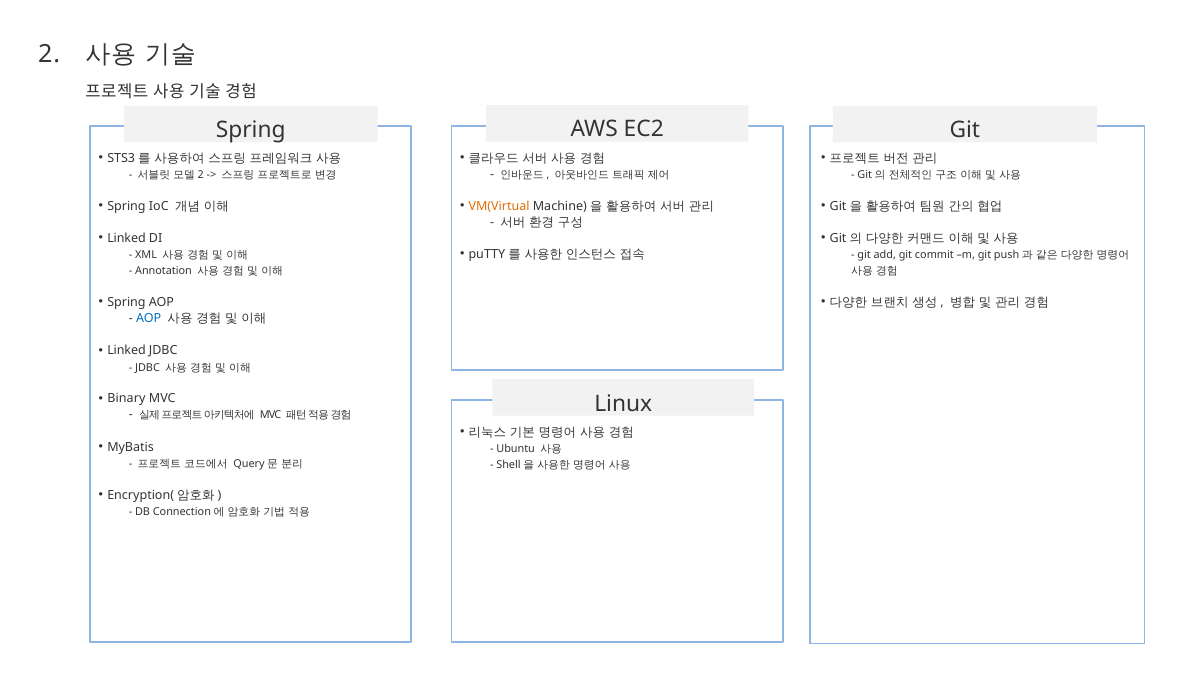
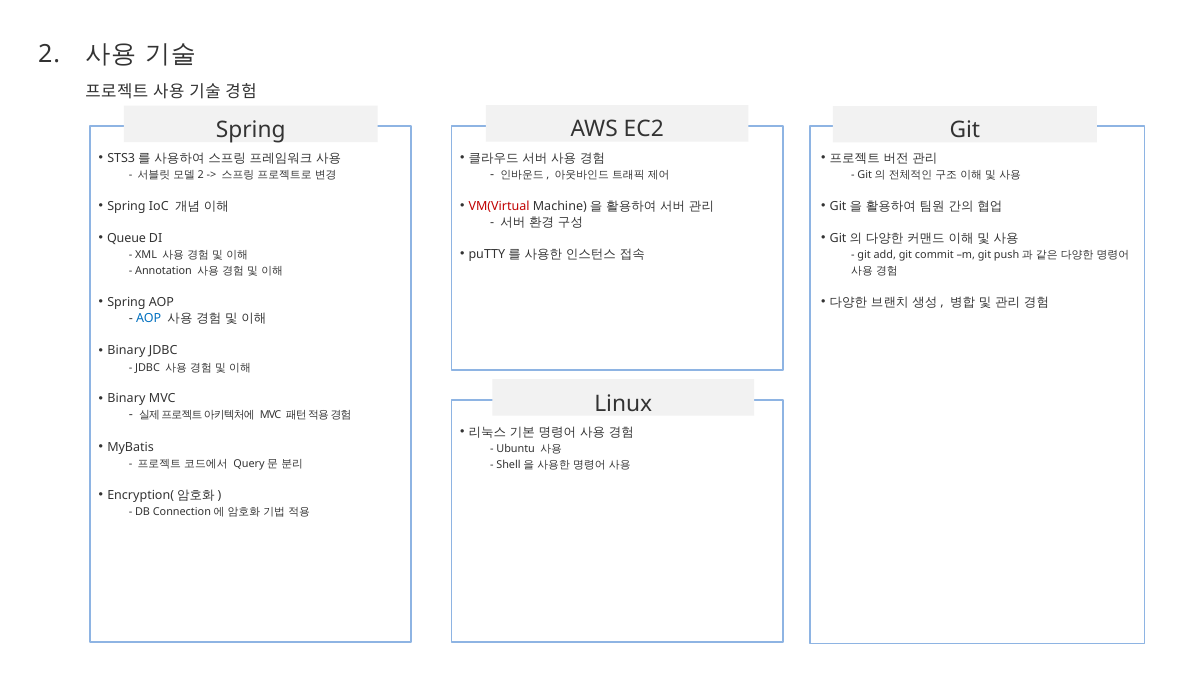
VM(Virtual colour: orange -> red (499, 206)
Linked: Linked -> Queue (127, 238)
Linked: Linked -> Binary (126, 351)
